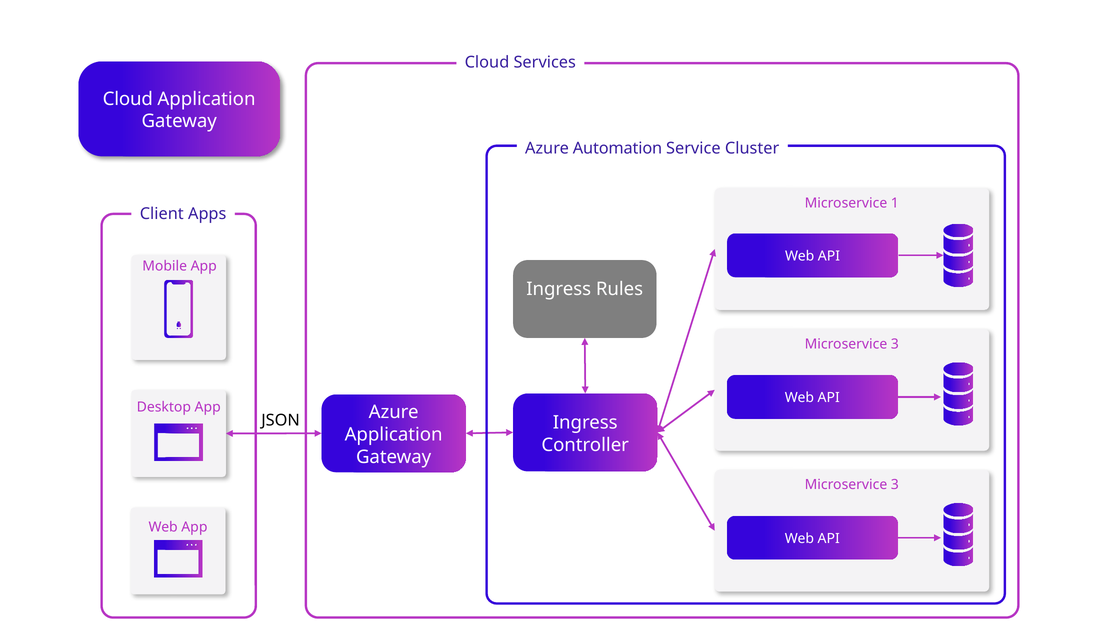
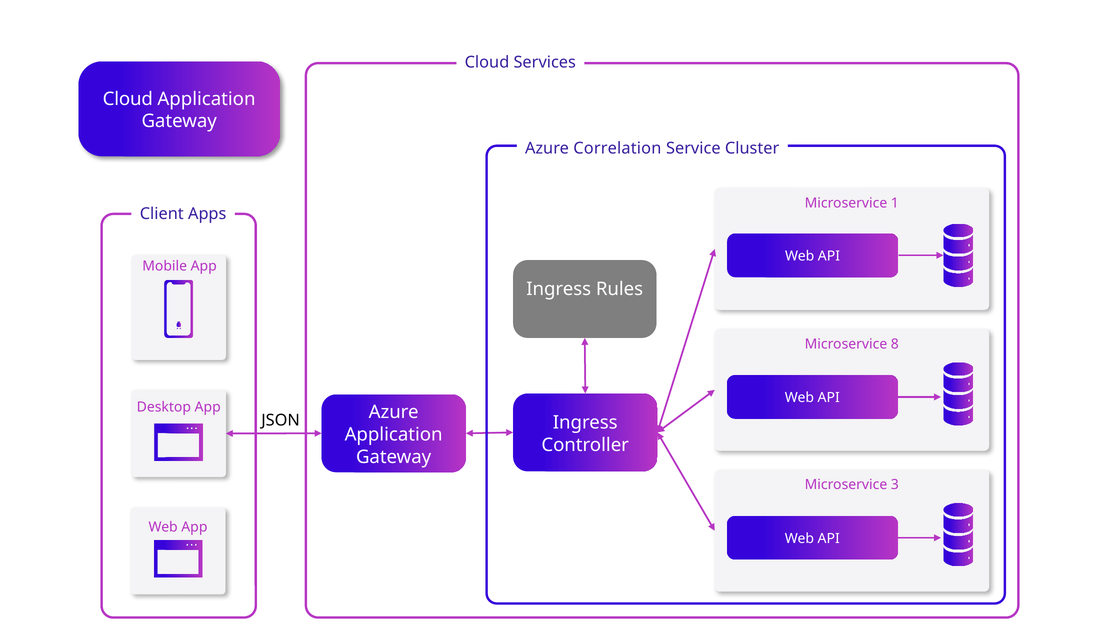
Automation: Automation -> Correlation (617, 149)
3: 3 -> 8 (895, 344)
